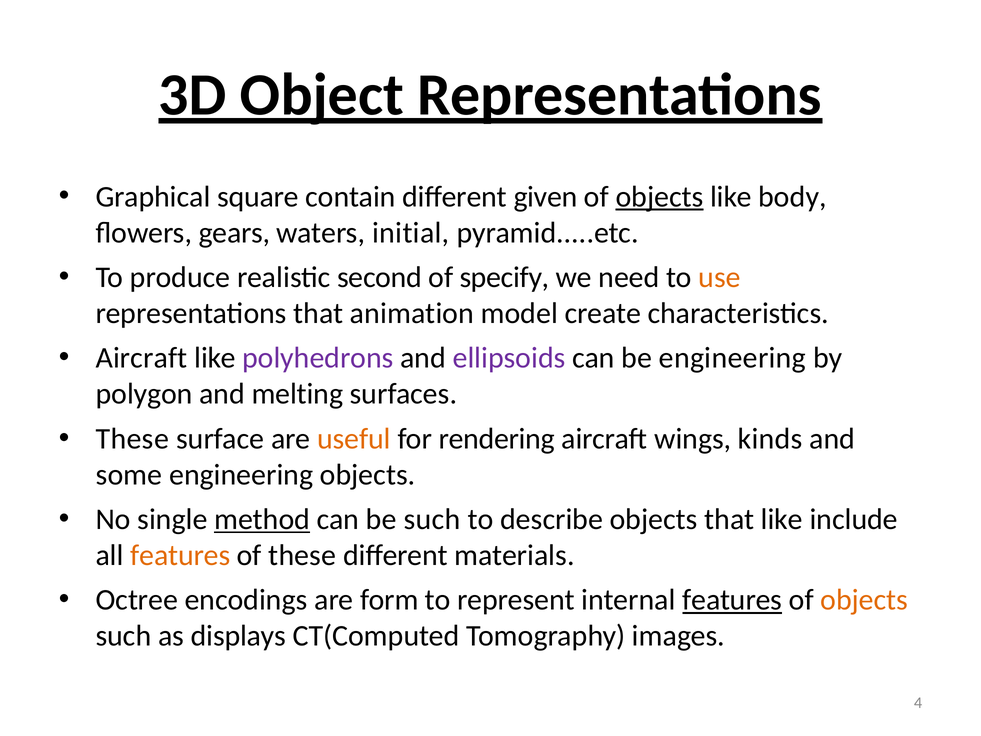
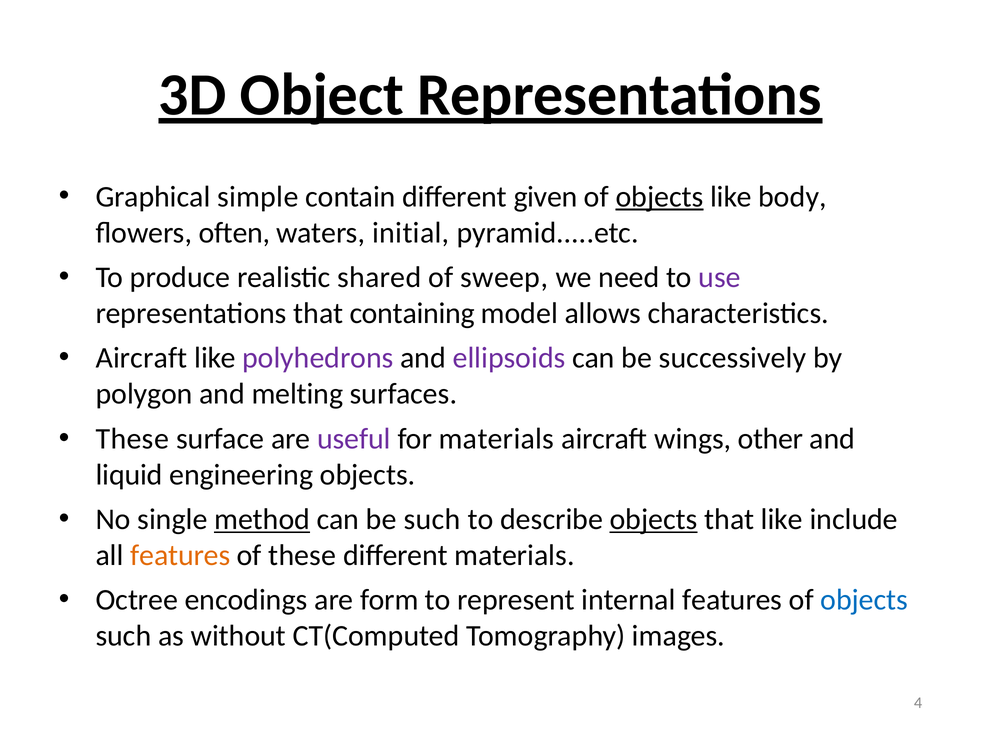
square: square -> simple (258, 197)
gears: gears -> often (234, 233)
second: second -> shared (379, 277)
specify: specify -> sweep (504, 277)
use colour: orange -> purple (720, 277)
animation: animation -> containing (412, 313)
create: create -> allows (603, 313)
be engineering: engineering -> successively (733, 358)
useful colour: orange -> purple (354, 439)
for rendering: rendering -> materials (496, 439)
kinds: kinds -> other (770, 439)
some: some -> liquid (129, 475)
objects underline: none -> present (654, 519)
features underline: present -> none (732, 600)
objects colour: orange -> blue (864, 600)
displays: displays -> without (238, 636)
